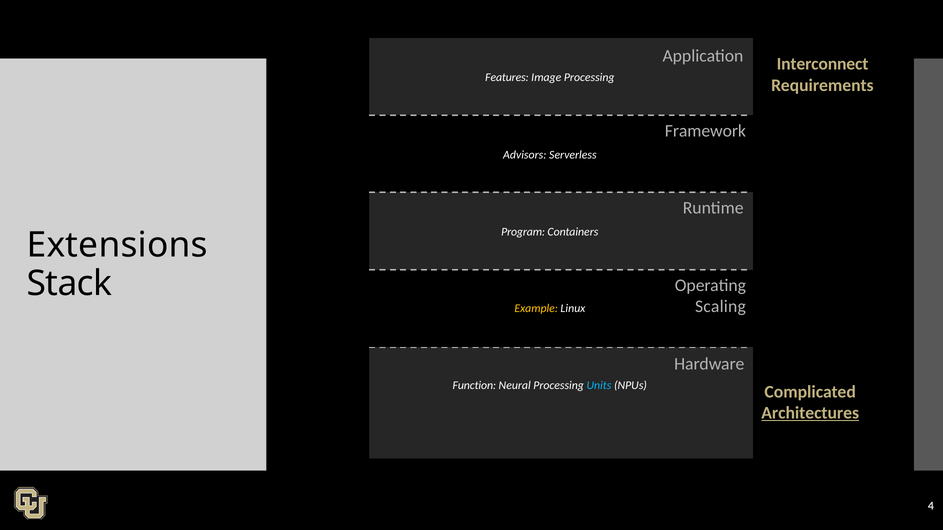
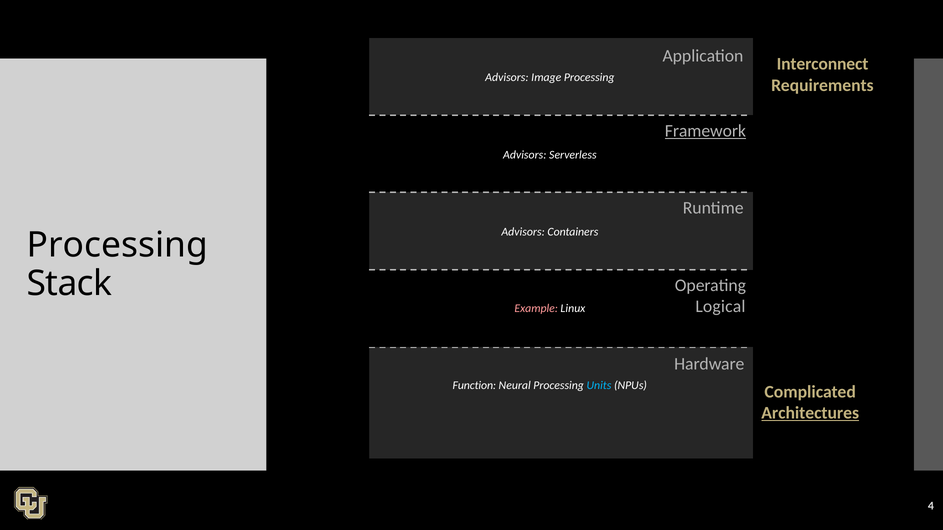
Features: Features -> Advisors (507, 77)
Framework underline: none -> present (705, 131)
Program: Program -> Advisors (523, 232)
Extensions: Extensions -> Processing (117, 246)
Scaling: Scaling -> Logical (720, 307)
Example colour: yellow -> pink (536, 309)
